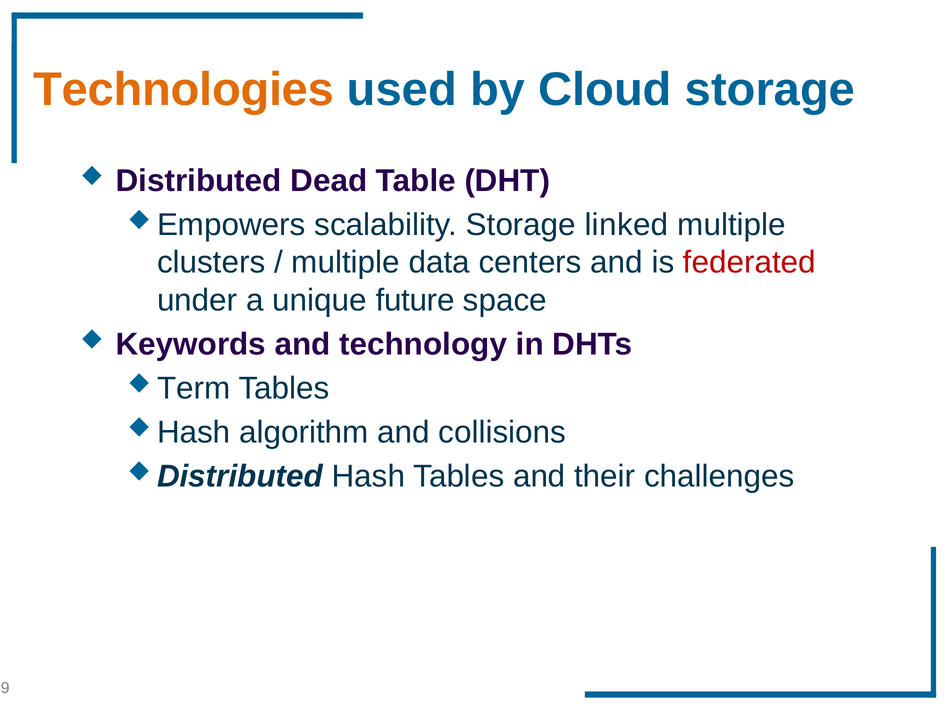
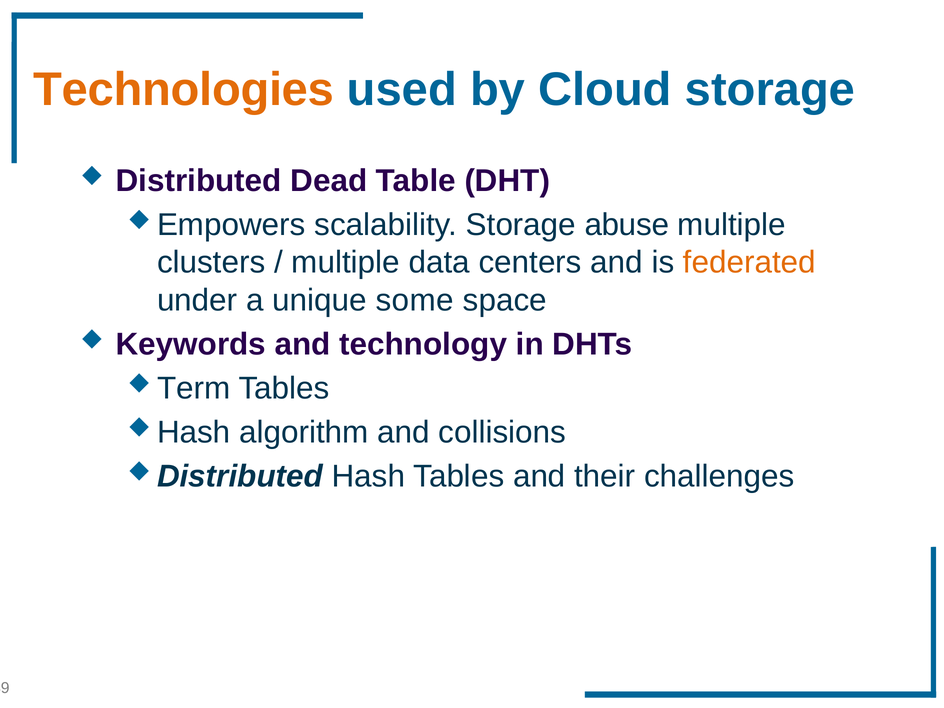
linked: linked -> abuse (627, 225)
federated colour: red -> orange (749, 263)
future: future -> some (415, 300)
